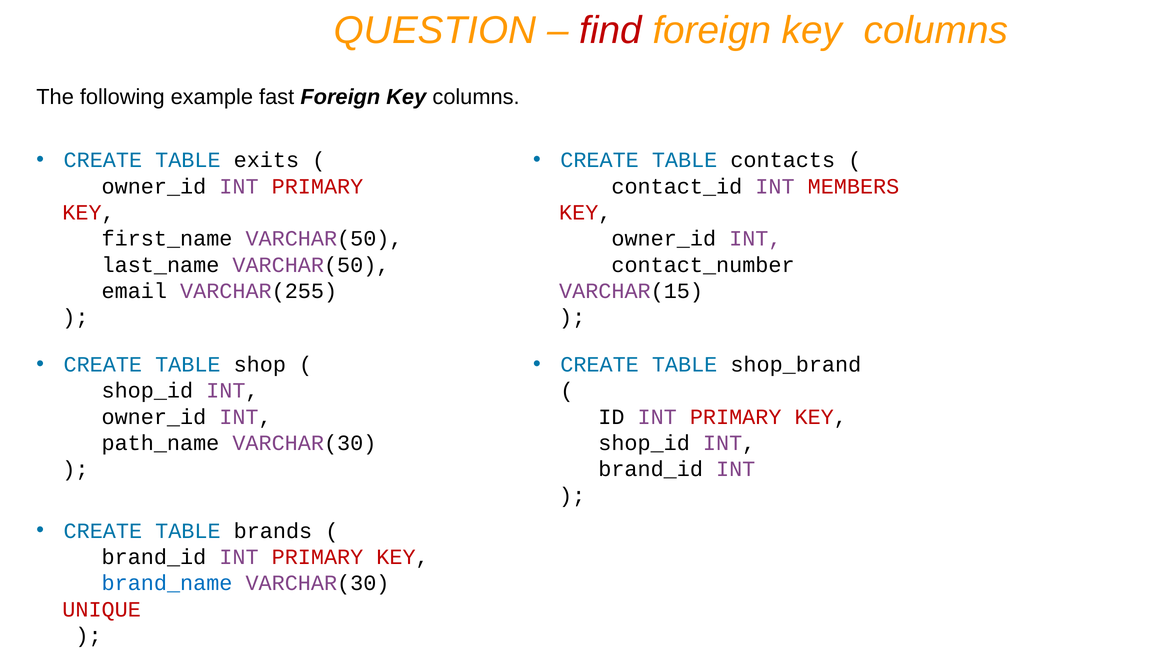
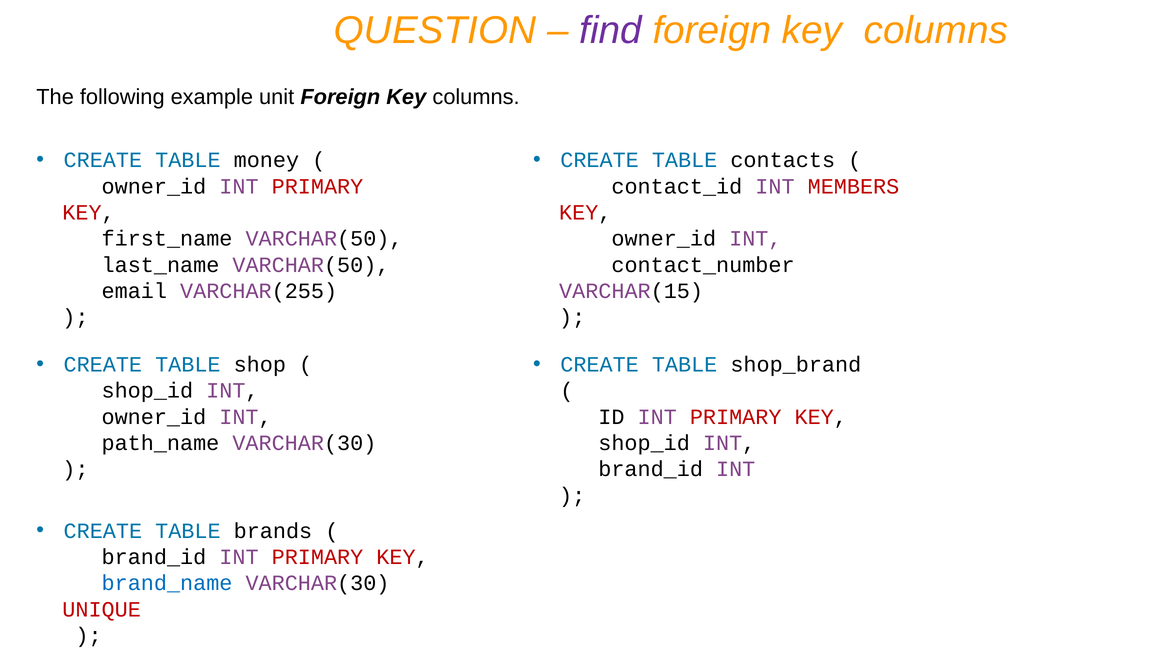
find colour: red -> purple (611, 30)
fast: fast -> unit (277, 97)
exits: exits -> money (266, 160)
